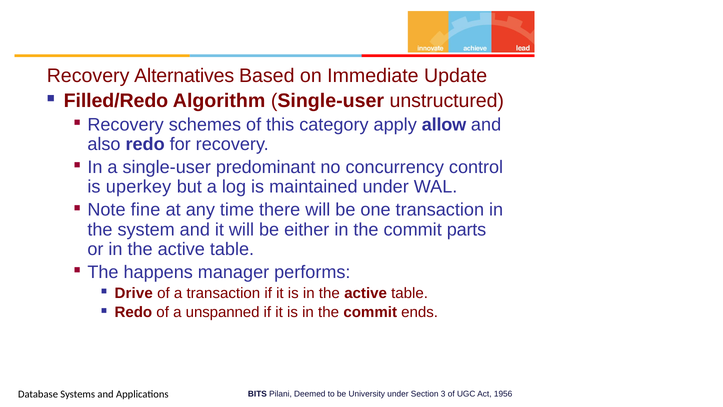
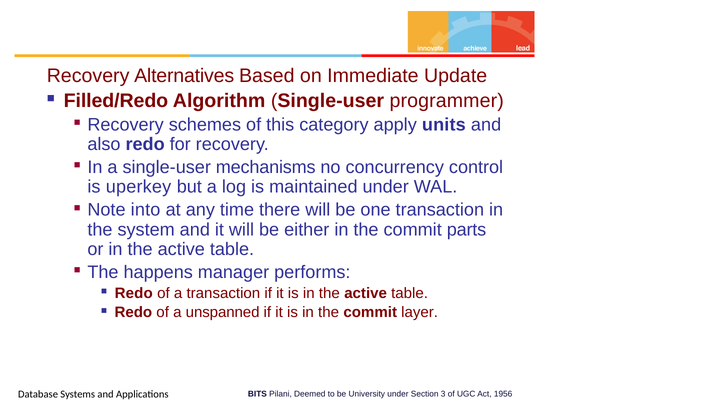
unstructured: unstructured -> programmer (447, 101)
allow: allow -> units (444, 125)
predominant: predominant -> mechanisms (266, 167)
fine: fine -> into (146, 210)
Drive: Drive -> Redo (134, 293)
ends: ends -> layer (420, 312)
